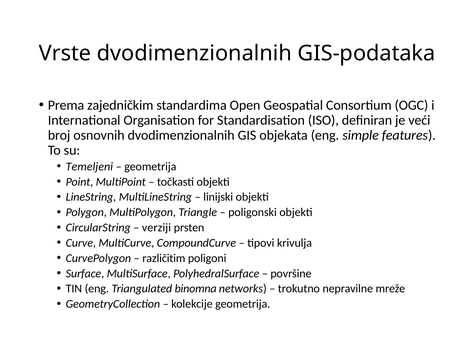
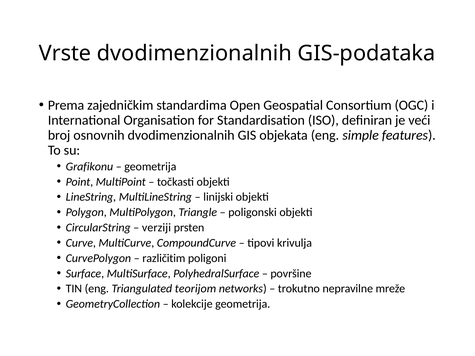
Temeljeni: Temeljeni -> Grafikonu (89, 167)
binomna: binomna -> teorijom (196, 289)
